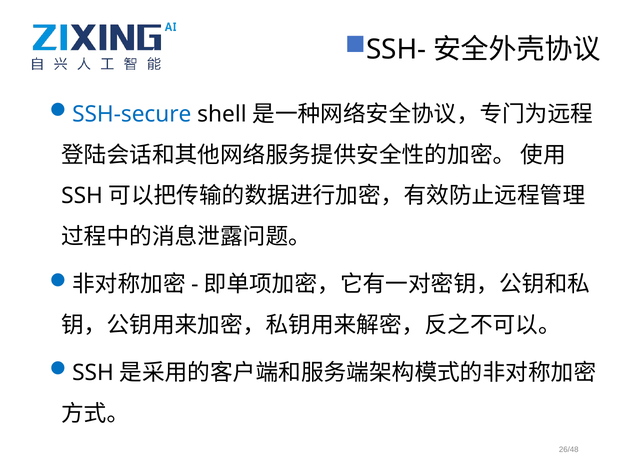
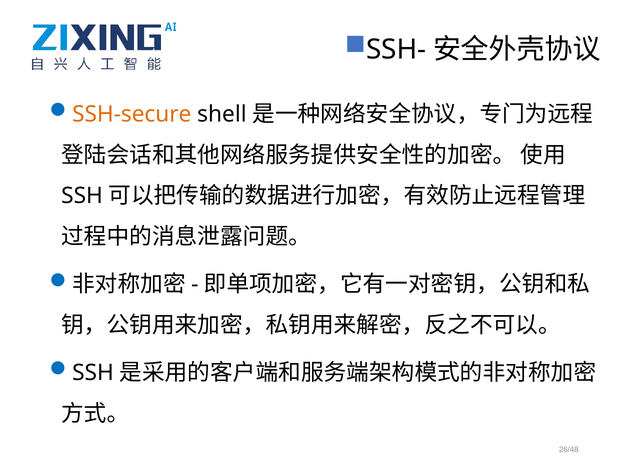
SSH-secure colour: blue -> orange (132, 114)
